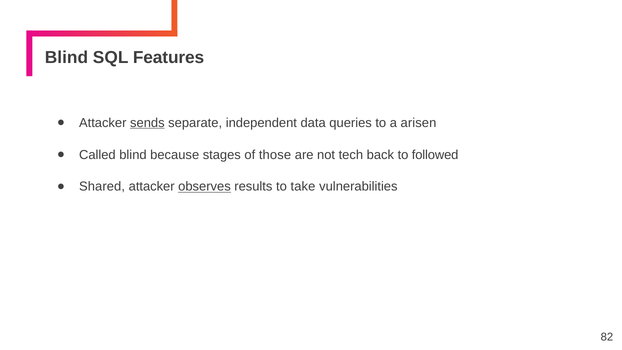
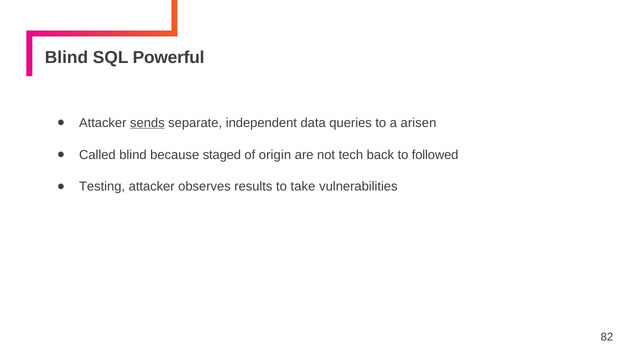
Features: Features -> Powerful (169, 57)
stages: stages -> staged (222, 155)
those: those -> origin (275, 155)
Shared: Shared -> Testing (102, 187)
observes underline: present -> none (204, 187)
